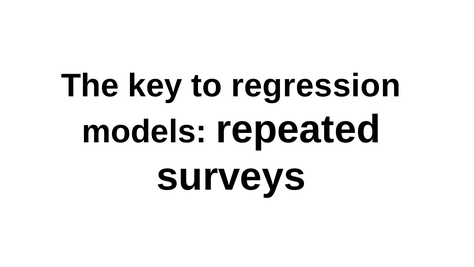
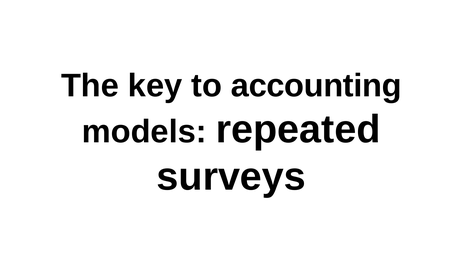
regression: regression -> accounting (316, 86)
